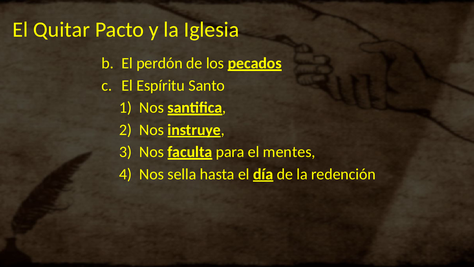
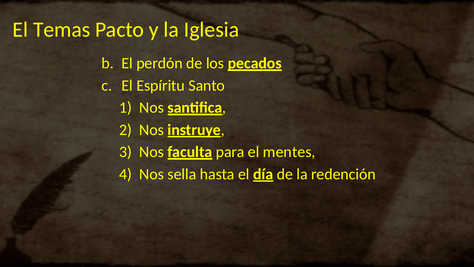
Quitar: Quitar -> Temas (62, 30)
